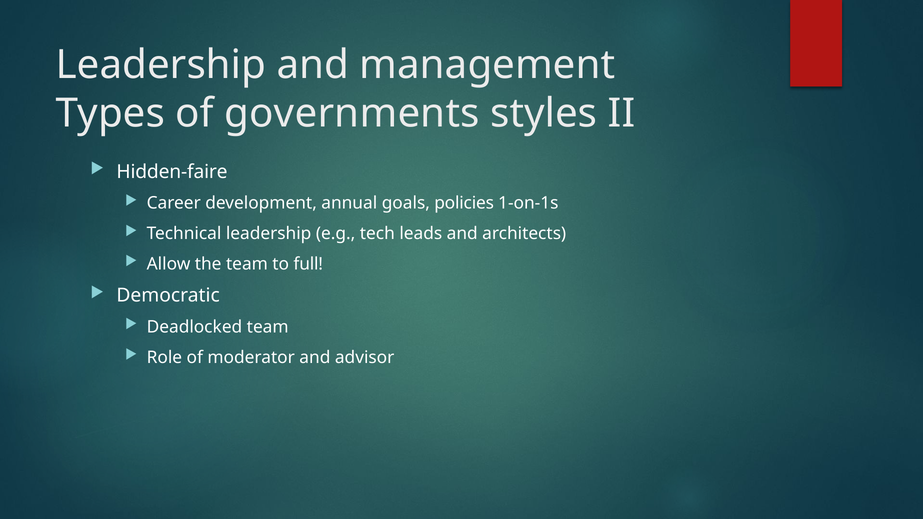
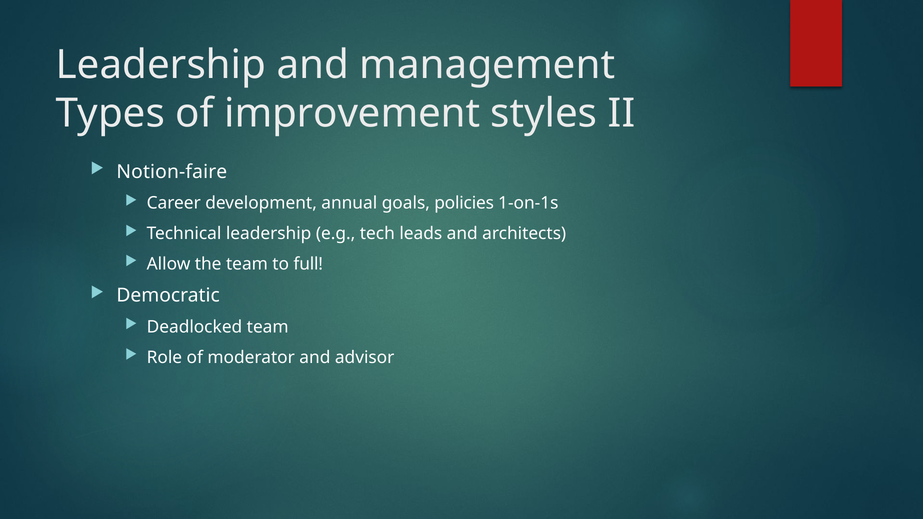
governments: governments -> improvement (352, 113)
Hidden-faire: Hidden-faire -> Notion-faire (172, 172)
